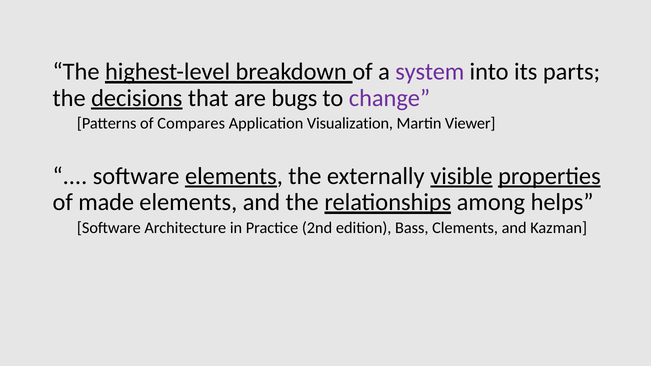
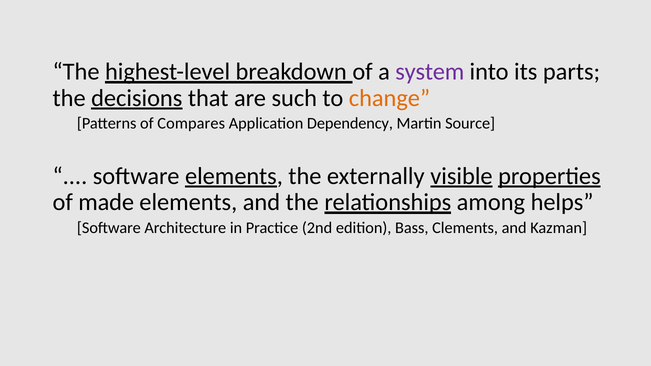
bugs: bugs -> such (294, 98)
change colour: purple -> orange (389, 98)
Visualization: Visualization -> Dependency (350, 124)
Viewer: Viewer -> Source (470, 124)
